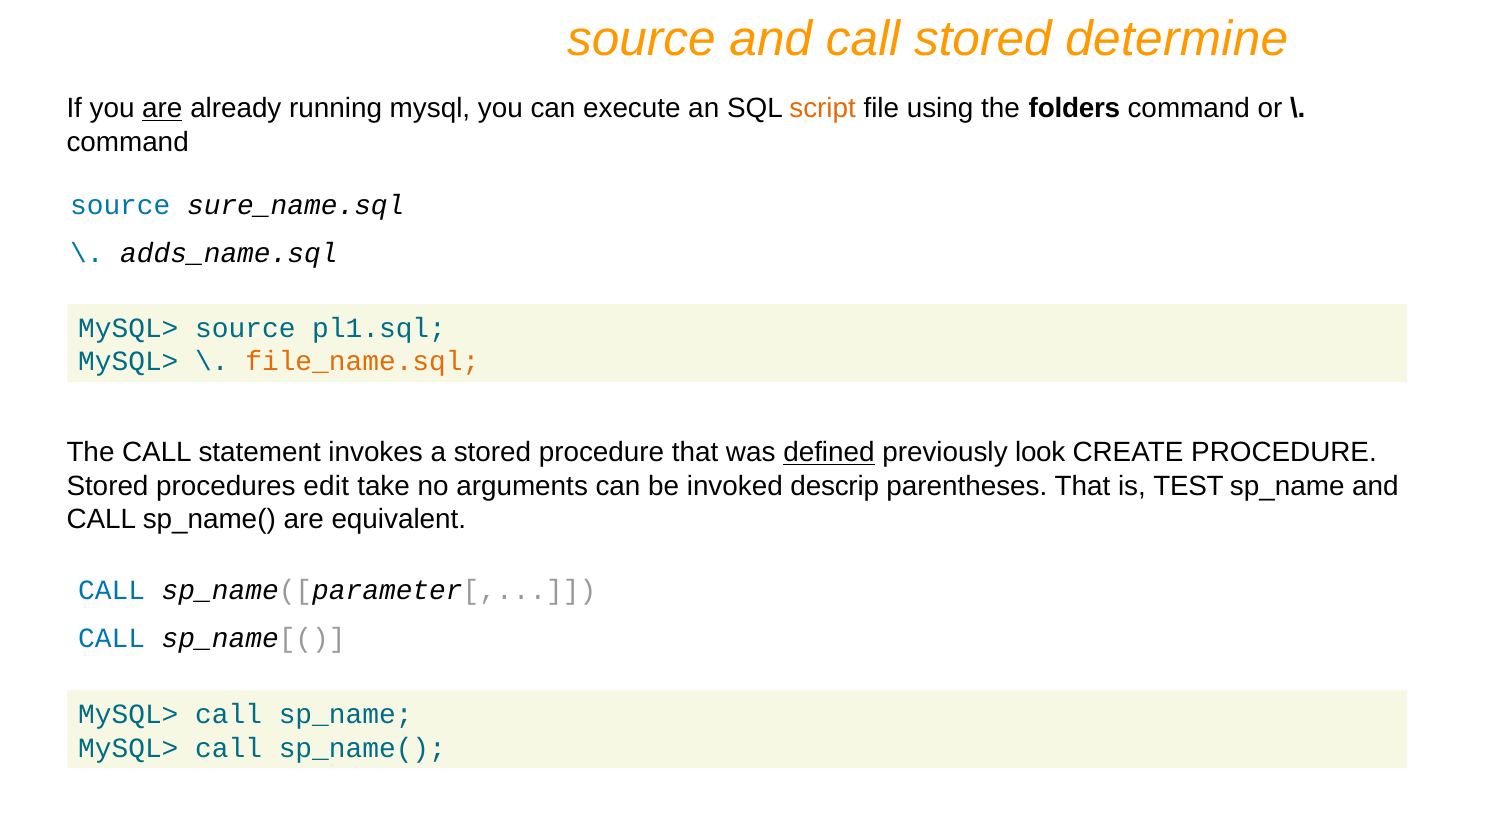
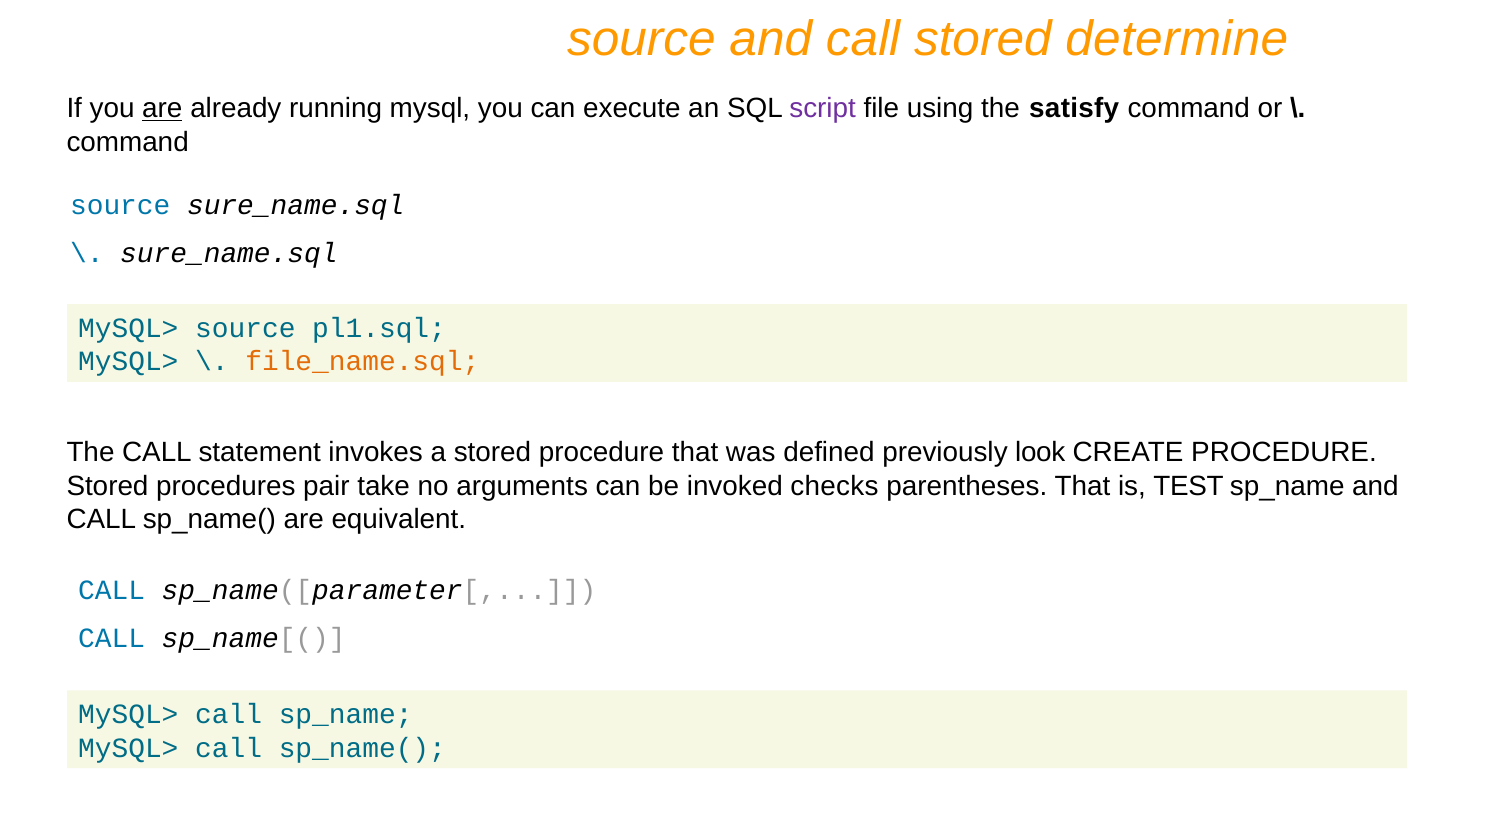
script colour: orange -> purple (823, 109)
folders: folders -> satisfy (1074, 109)
adds_name.sql: adds_name.sql -> sure_name.sql (229, 253)
defined underline: present -> none (829, 452)
edit: edit -> pair (326, 486)
descrip: descrip -> checks (835, 486)
